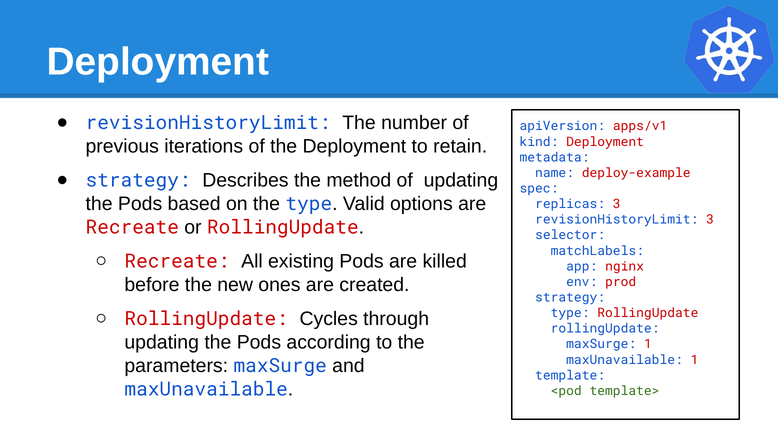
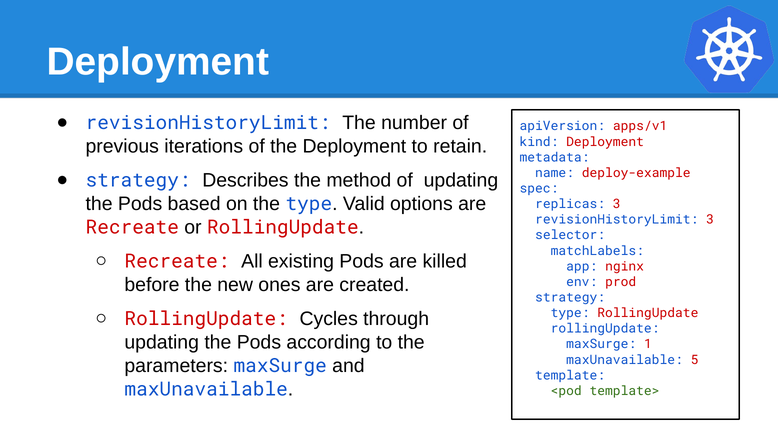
maxUnavailable 1: 1 -> 5 (695, 359)
